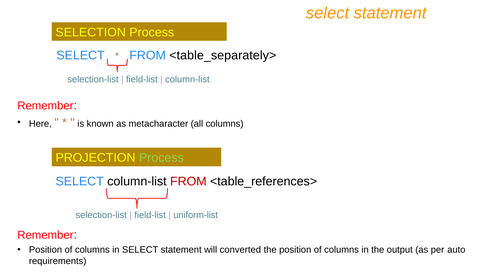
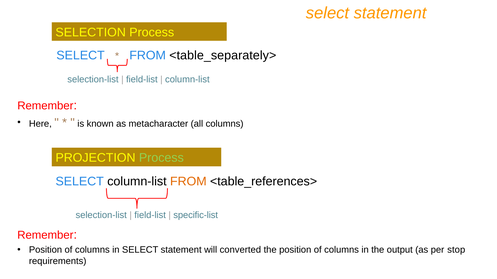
FROM colour: red -> orange (188, 182)
uniform-list: uniform-list -> specific-list (196, 215)
auto: auto -> stop (456, 250)
